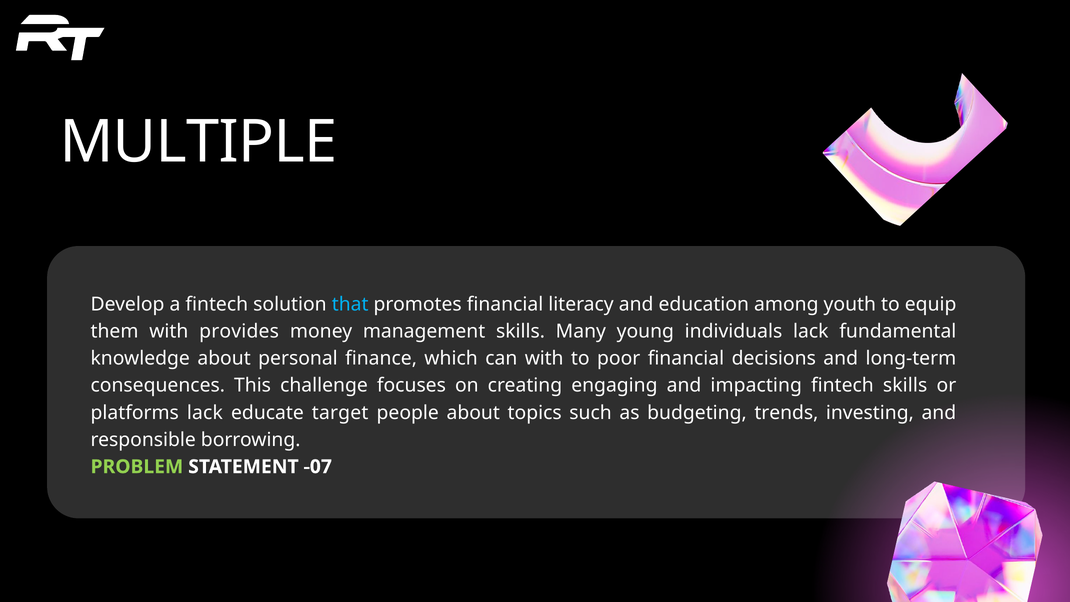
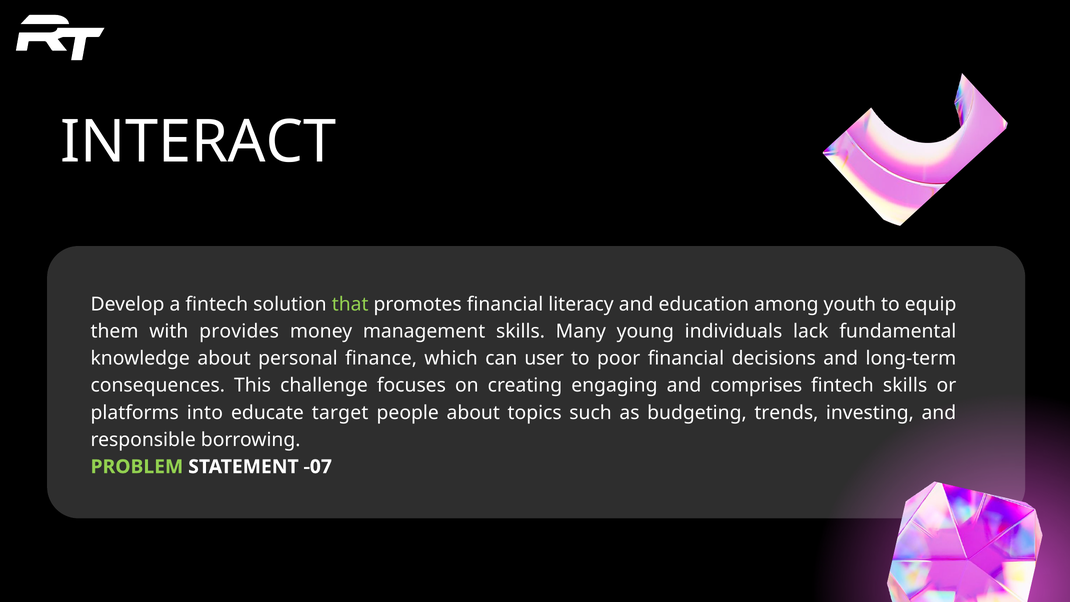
MULTIPLE: MULTIPLE -> INTERACT (198, 142)
that colour: light blue -> light green (350, 304)
can with: with -> user (544, 358)
impacting: impacting -> comprises (756, 386)
platforms lack: lack -> into (205, 413)
